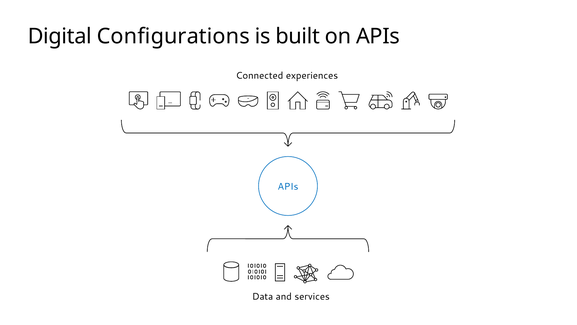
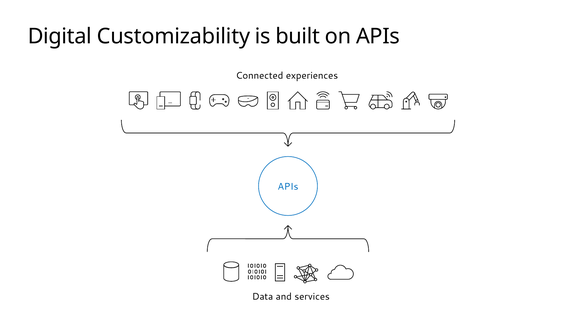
Configurations: Configurations -> Customizability (173, 36)
